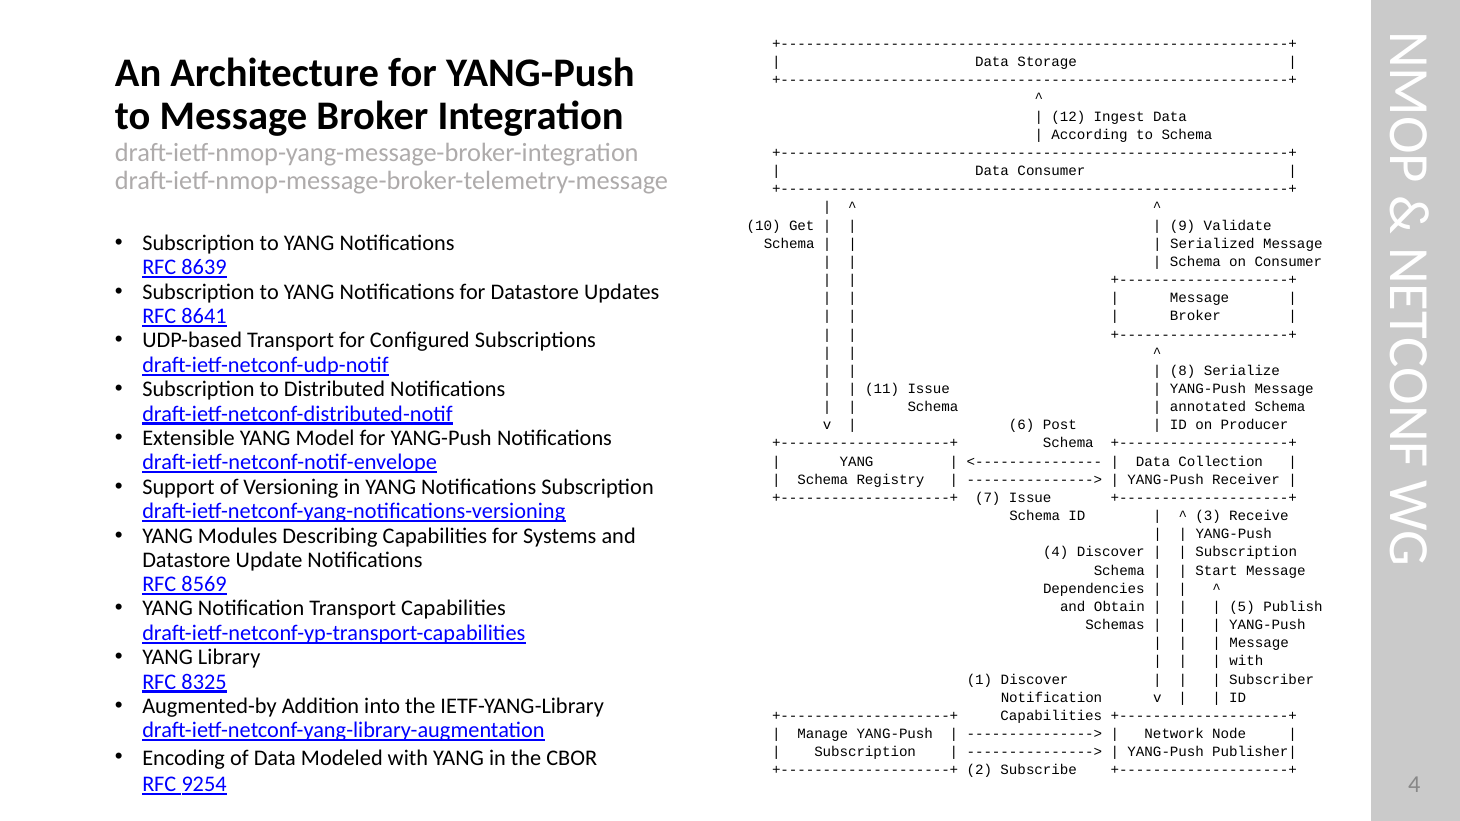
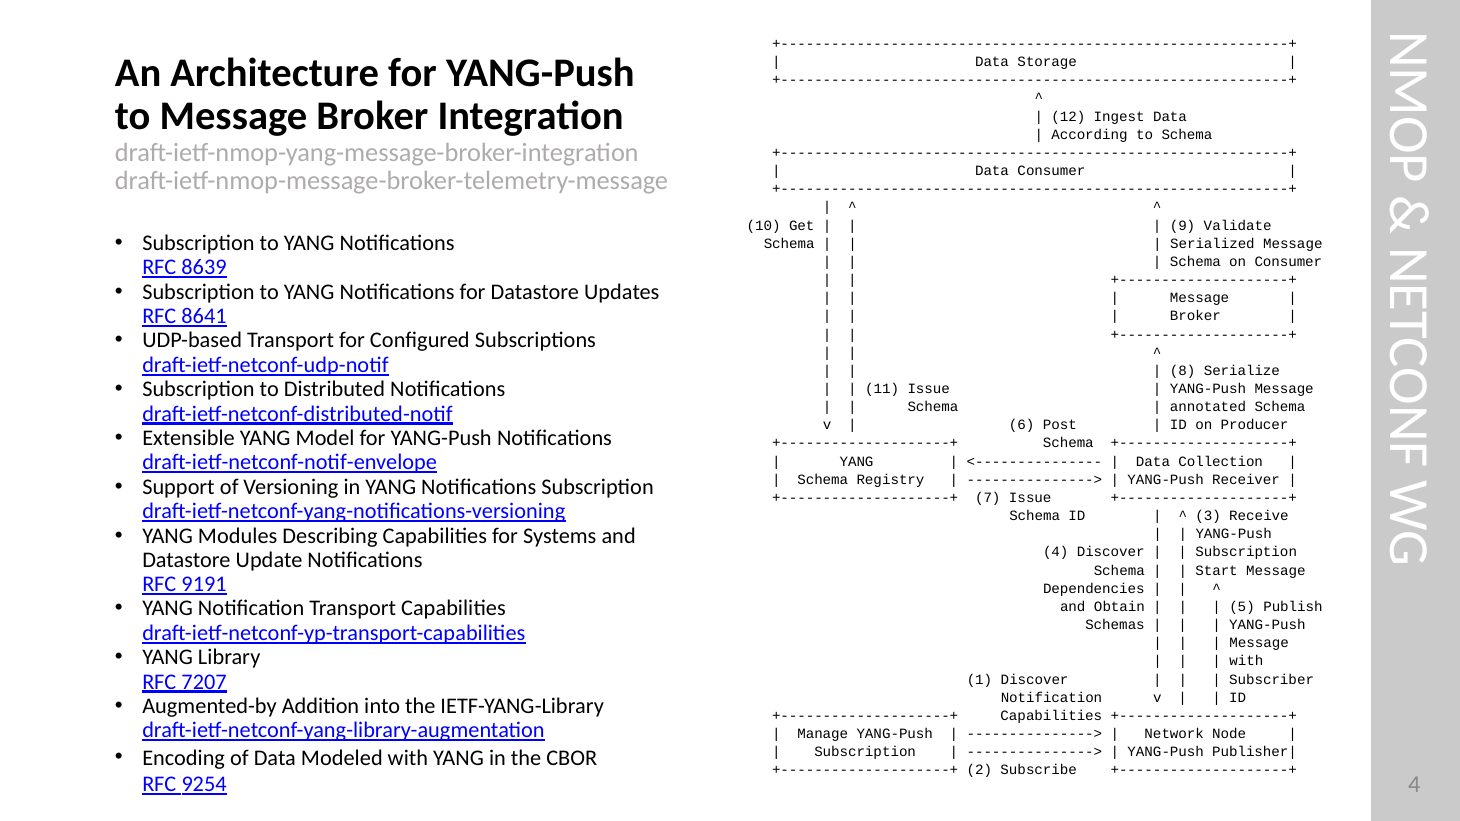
8569: 8569 -> 9191 (204, 584)
8325: 8325 -> 7207 (204, 682)
